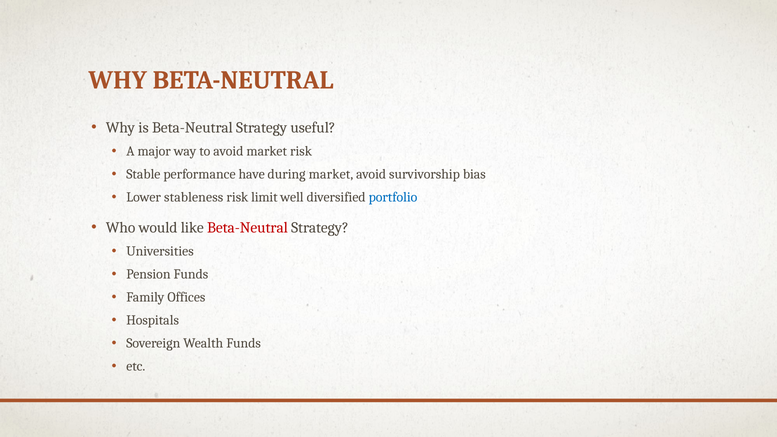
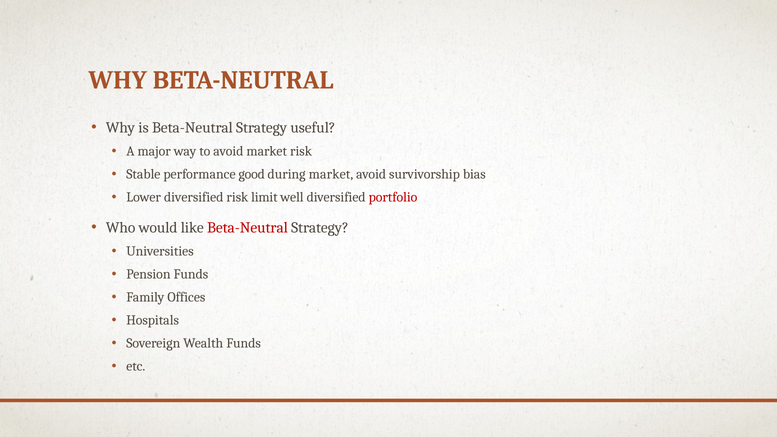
have: have -> good (252, 174)
Lower stableness: stableness -> diversified (194, 197)
portfolio colour: blue -> red (393, 197)
